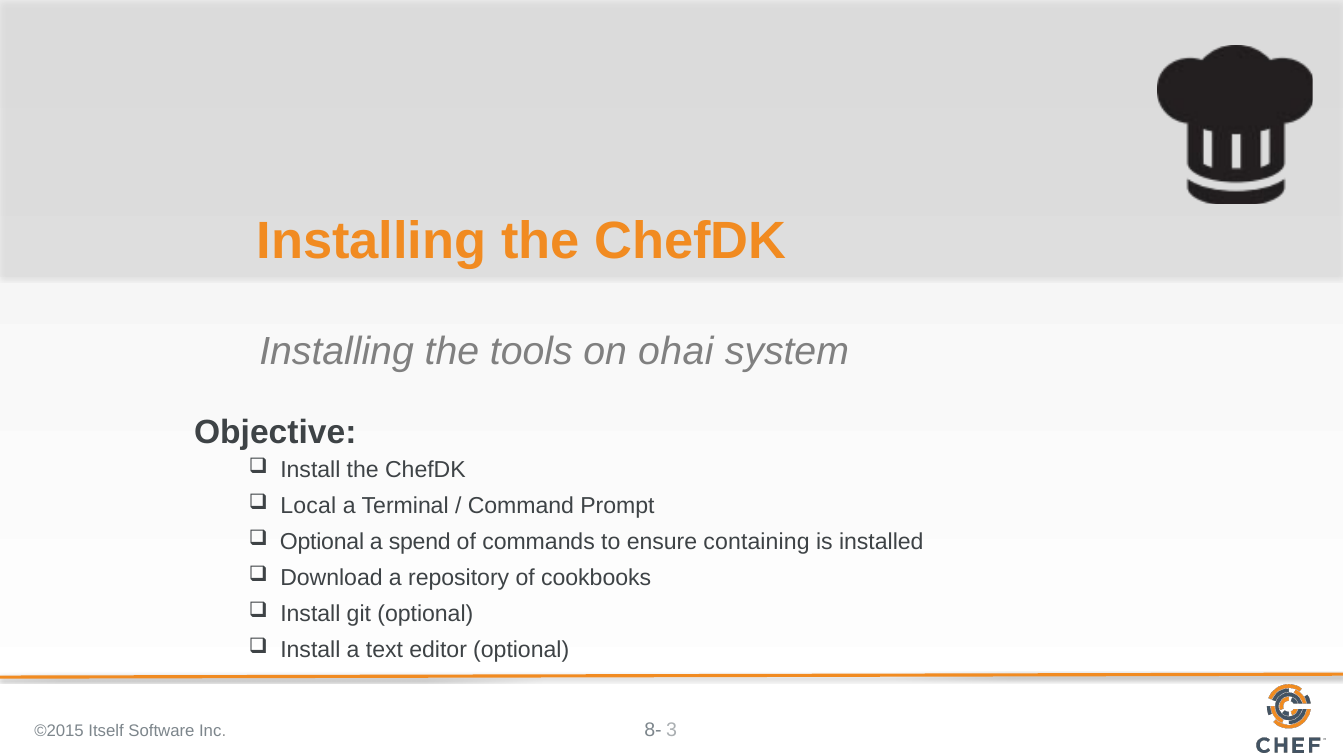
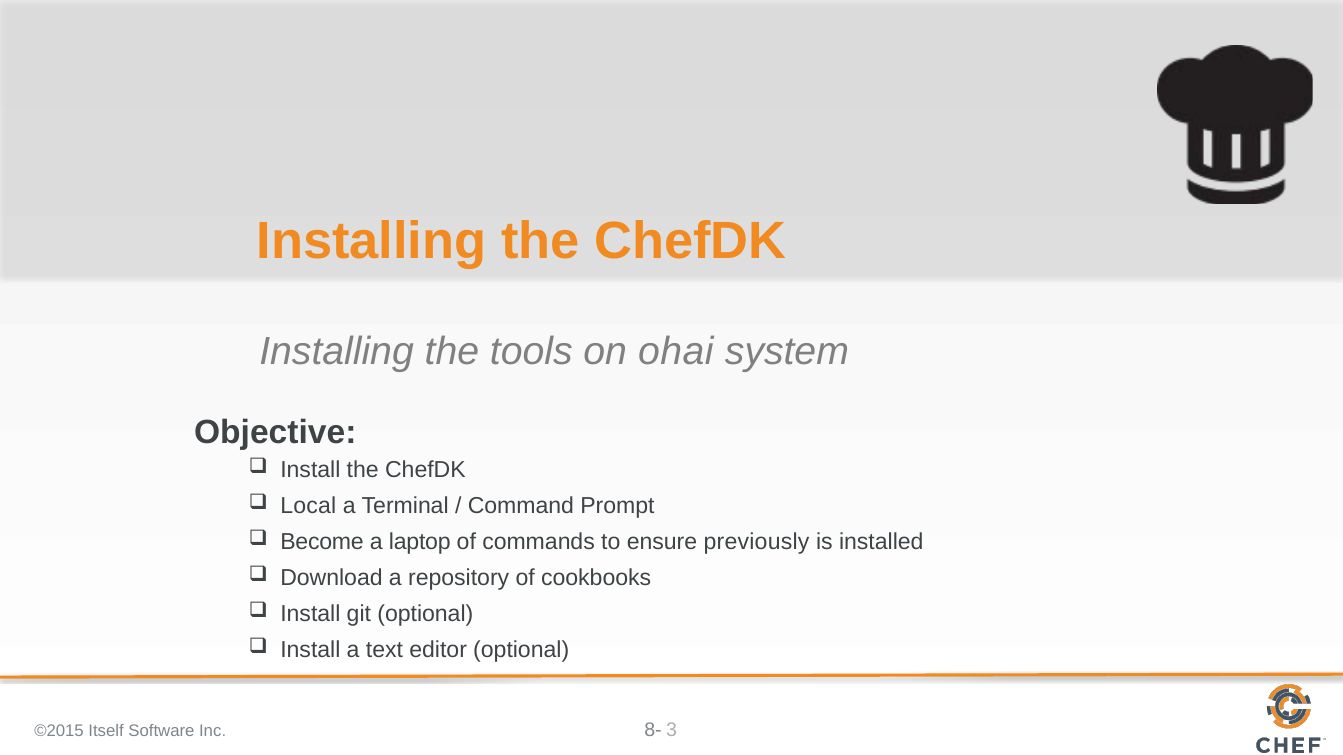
Optional: Optional -> Become (322, 542)
spend: spend -> laptop (420, 542)
containing: containing -> previously (757, 542)
